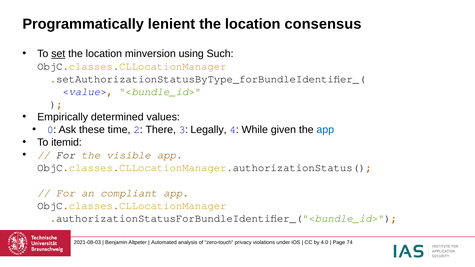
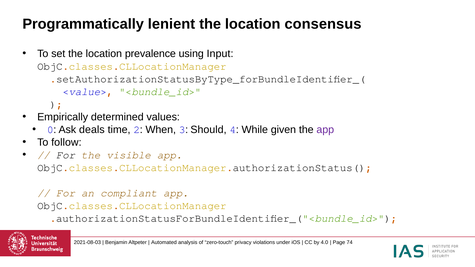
set underline: present -> none (58, 54)
minversion: minversion -> prevalence (150, 54)
Such: Such -> Input (220, 54)
these: these -> deals (92, 130)
There: There -> When (161, 130)
Legally: Legally -> Should (208, 130)
app colour: blue -> purple (325, 130)
itemid: itemid -> follow (66, 142)
